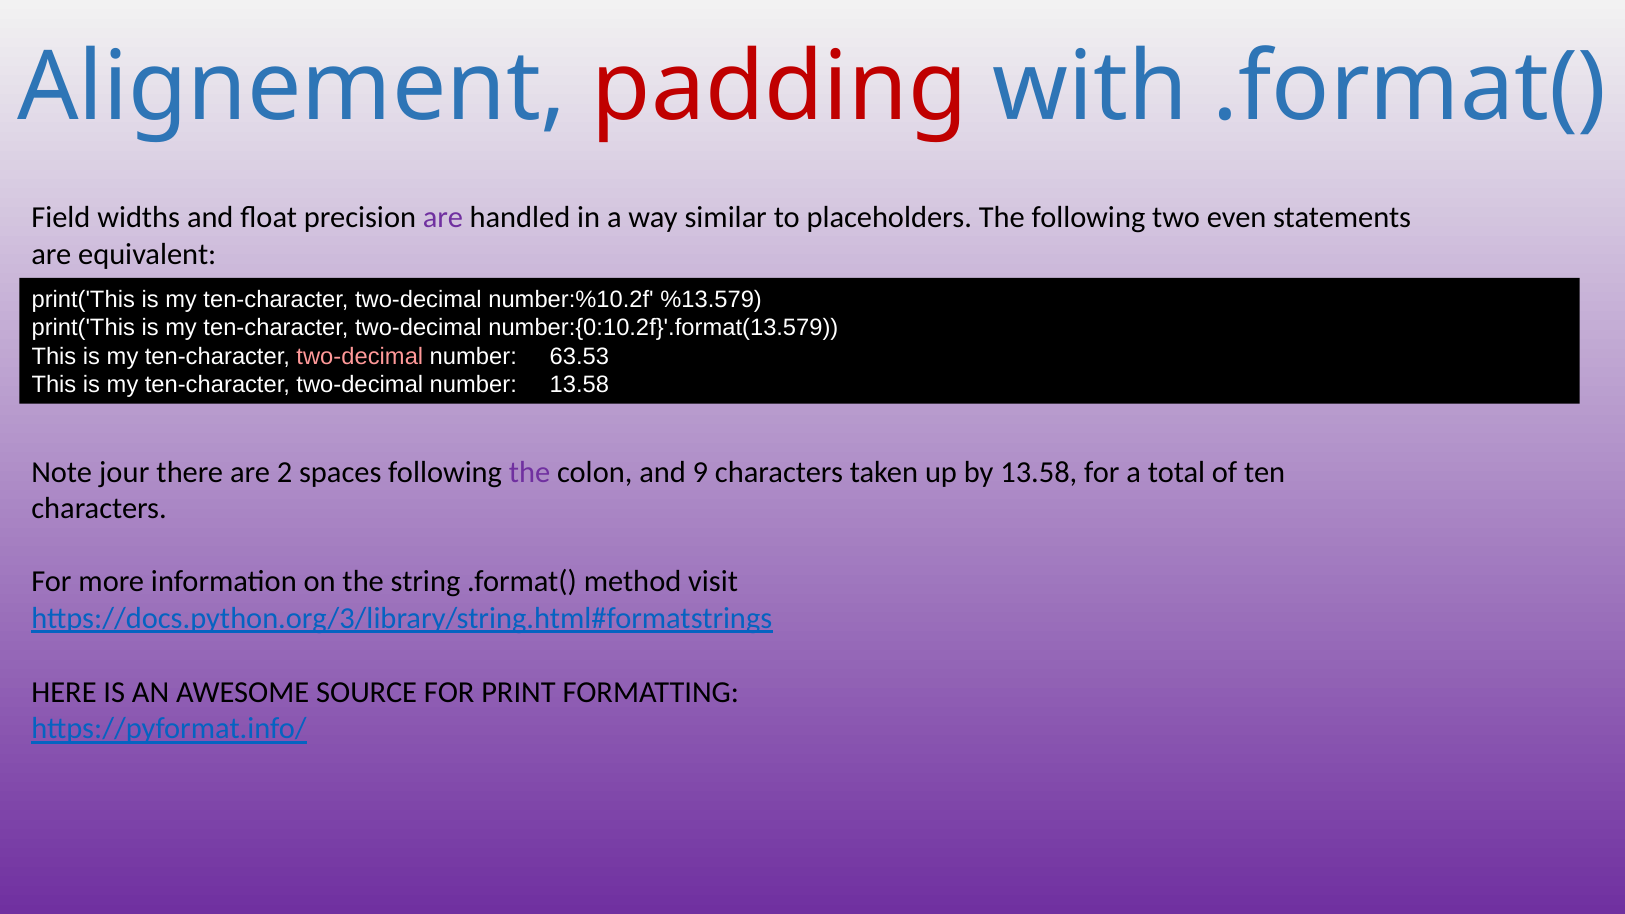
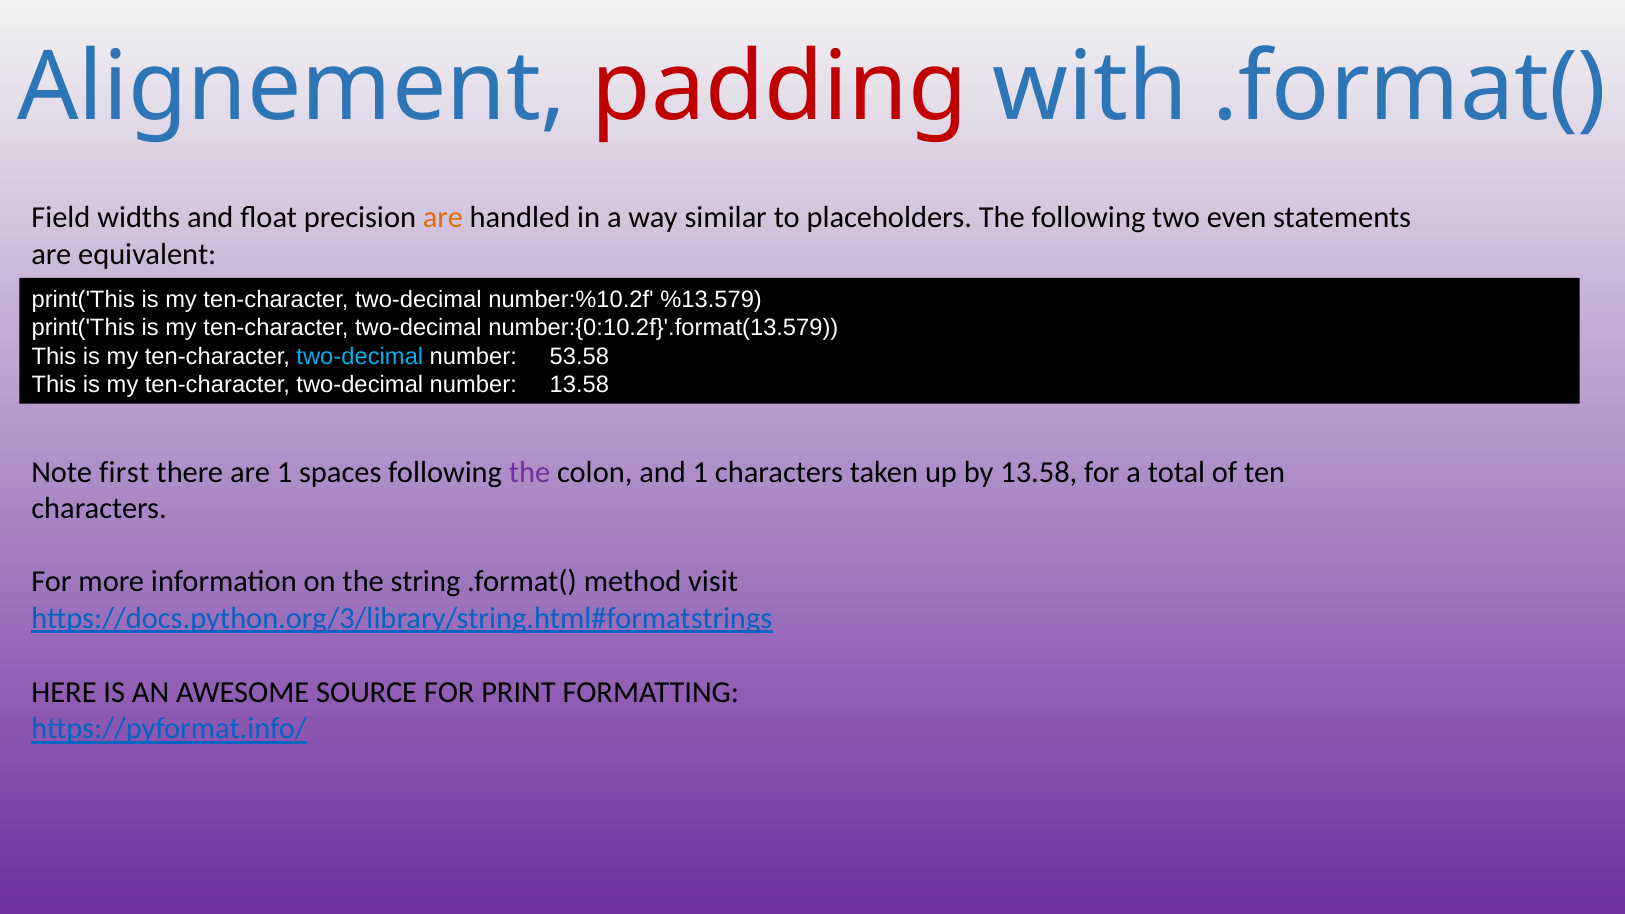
are colour: purple -> orange (443, 217)
two-decimal colour: pink -> light blue (360, 357)
63.53: 63.53 -> 53.58 (579, 357)
jour: jour -> first (124, 472)
are 2: 2 -> 1 (285, 472)
and 9: 9 -> 1 (700, 472)
